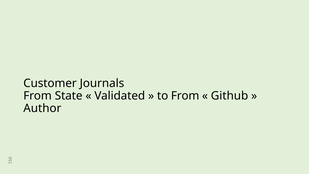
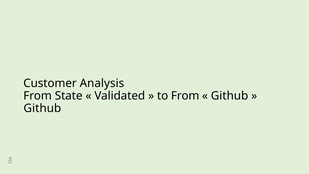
Journals: Journals -> Analysis (102, 83)
Author: Author -> Github (42, 108)
